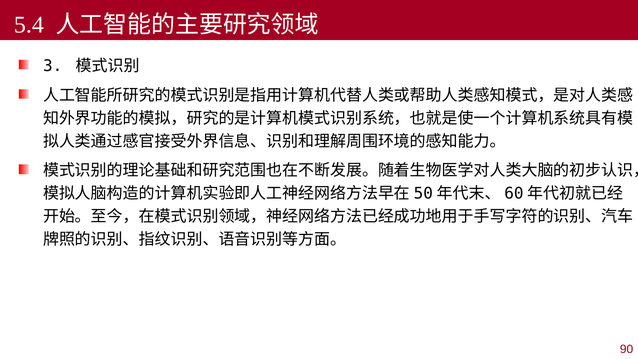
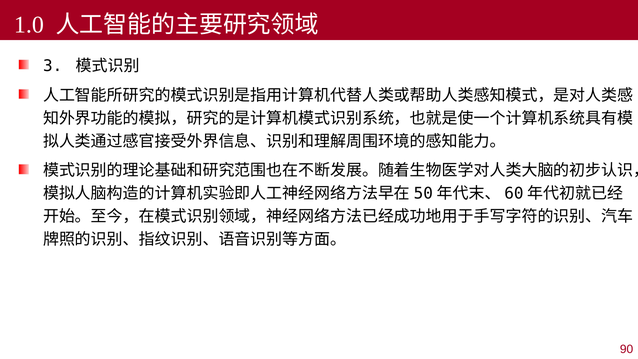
5.4: 5.4 -> 1.0 (29, 25)
